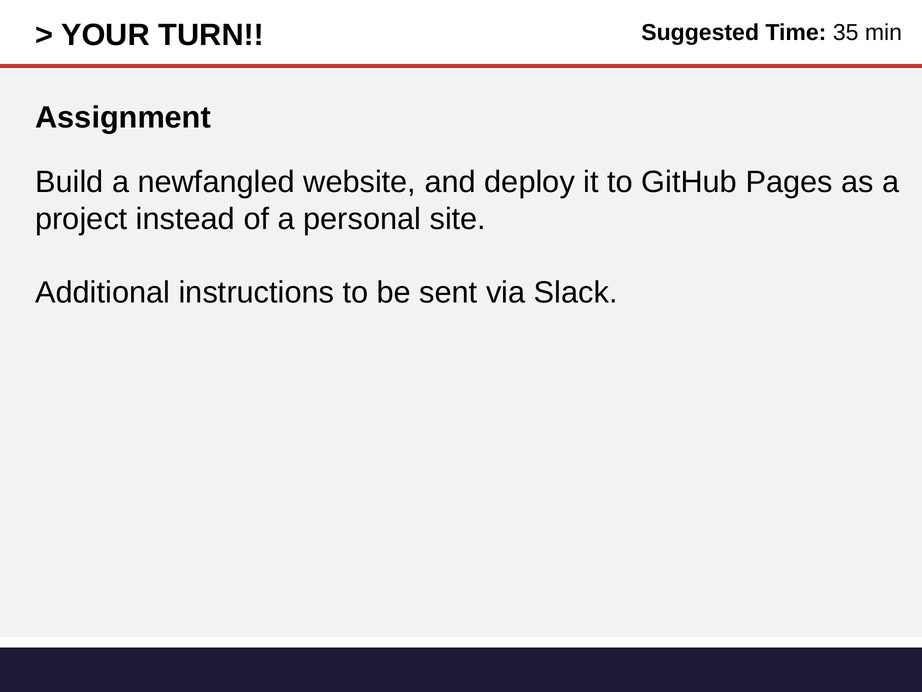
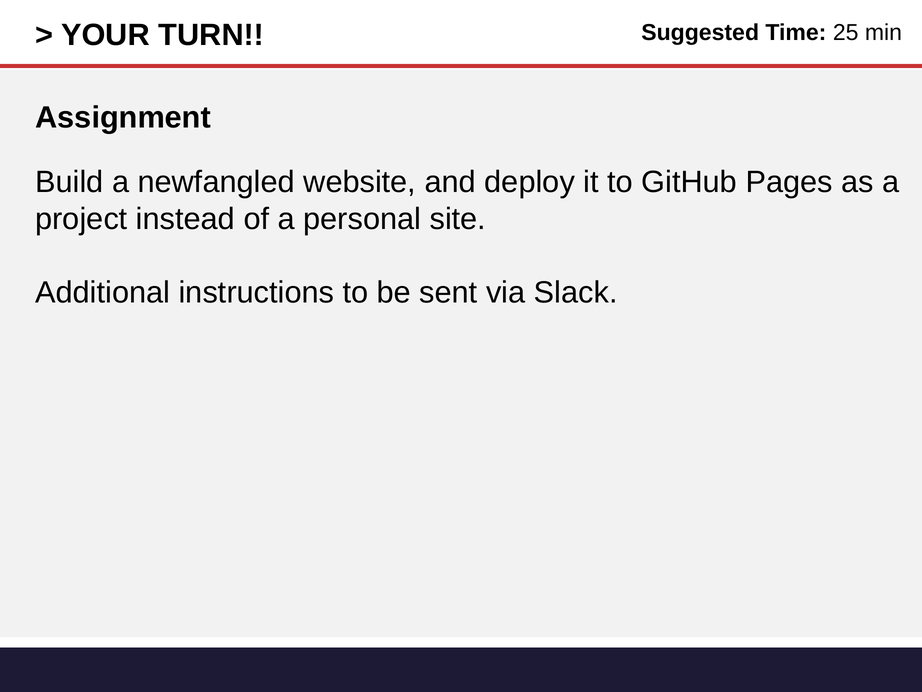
35: 35 -> 25 (846, 33)
